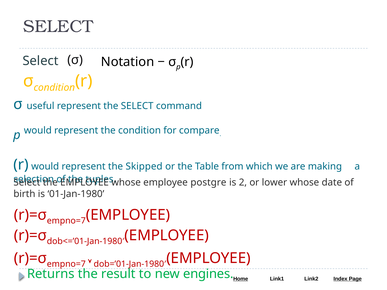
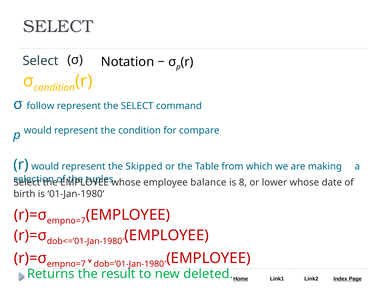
useful: useful -> follow (40, 106)
postgre: postgre -> balance (208, 183)
2: 2 -> 8 (243, 183)
engines: engines -> deleted (208, 274)
